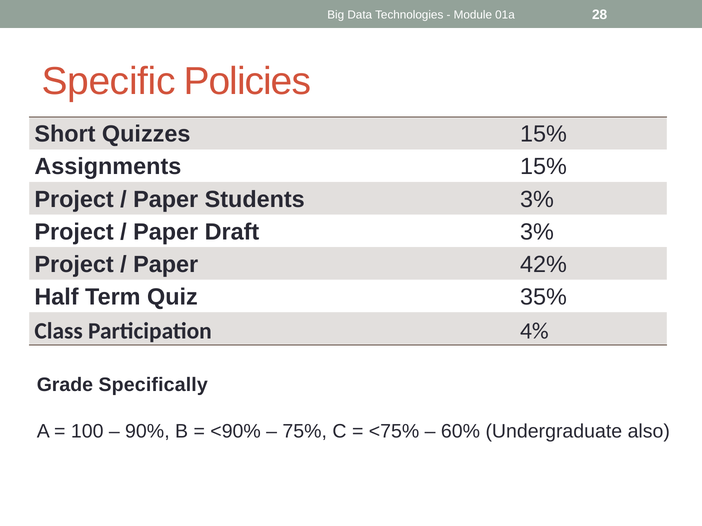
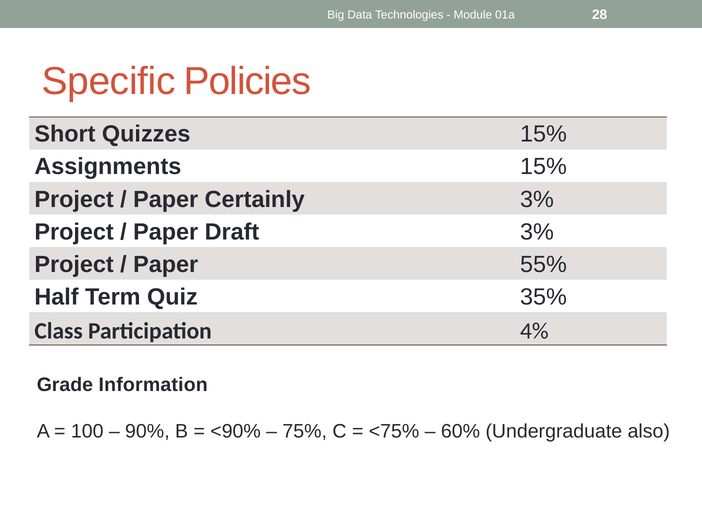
Students: Students -> Certainly (255, 200)
42%: 42% -> 55% (543, 265)
Specifically: Specifically -> Information (153, 385)
